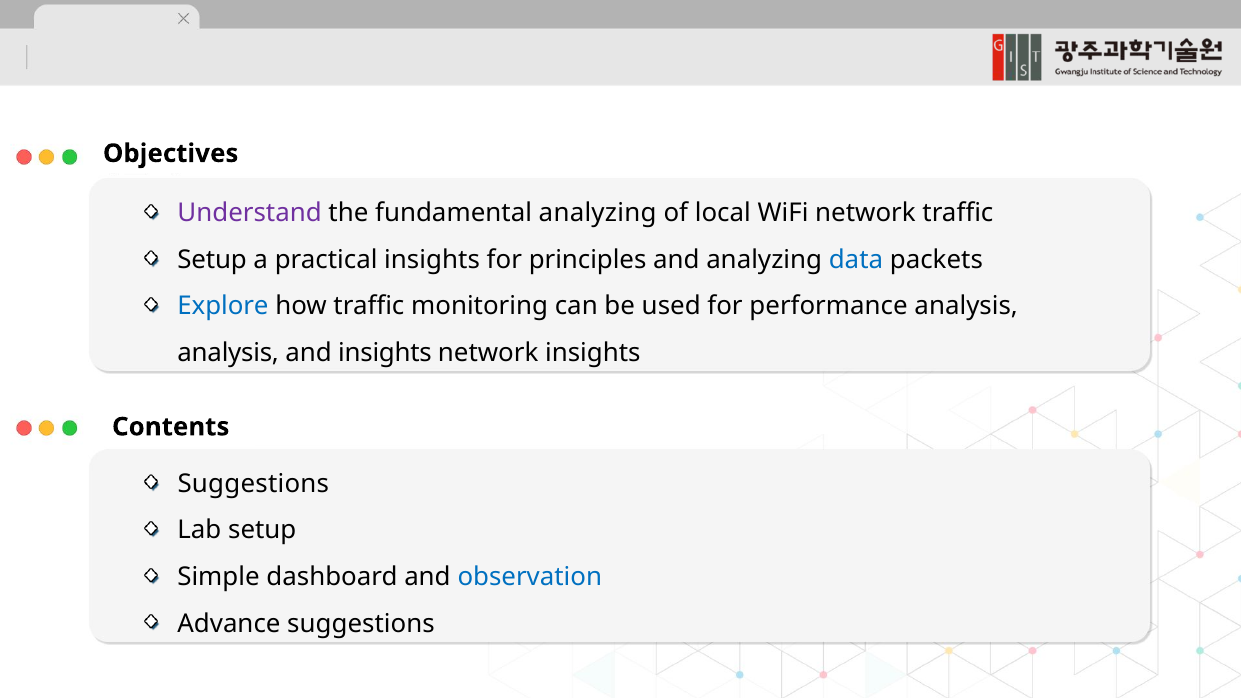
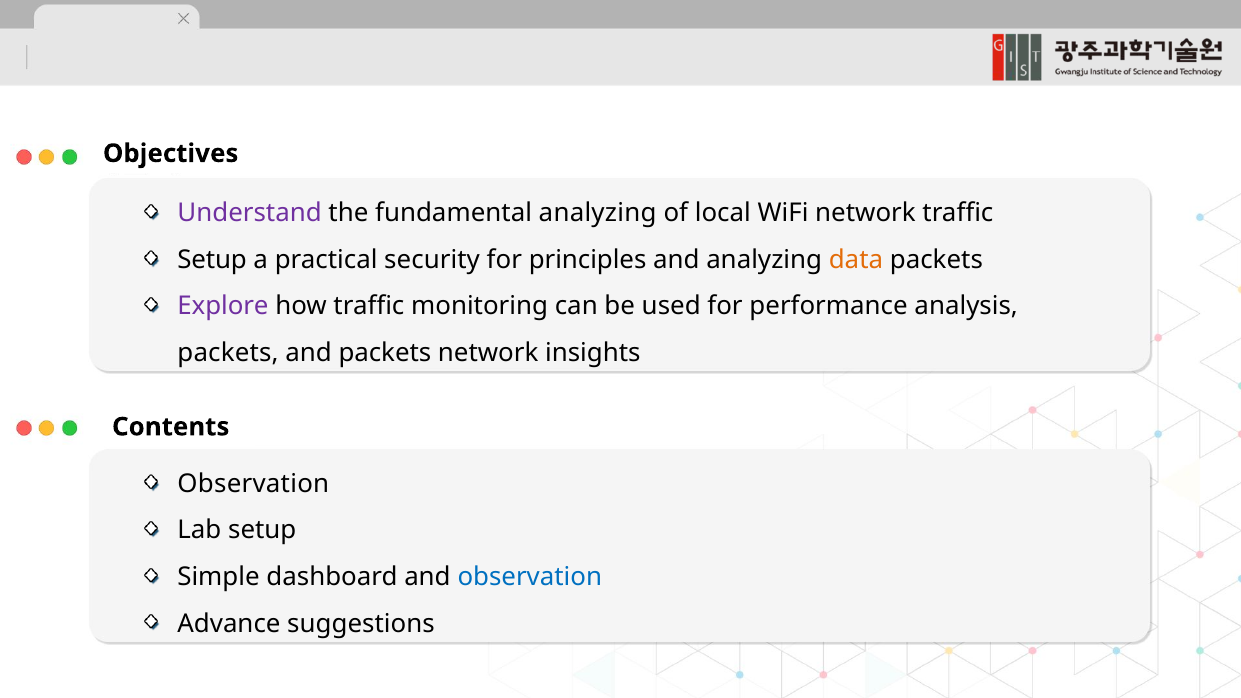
practical insights: insights -> security (432, 260)
data colour: blue -> orange (856, 260)
Explore colour: blue -> purple (223, 306)
analysis: analysis -> packets (228, 353)
and insights: insights -> packets (385, 353)
Suggestions: Suggestions -> Observation (253, 484)
